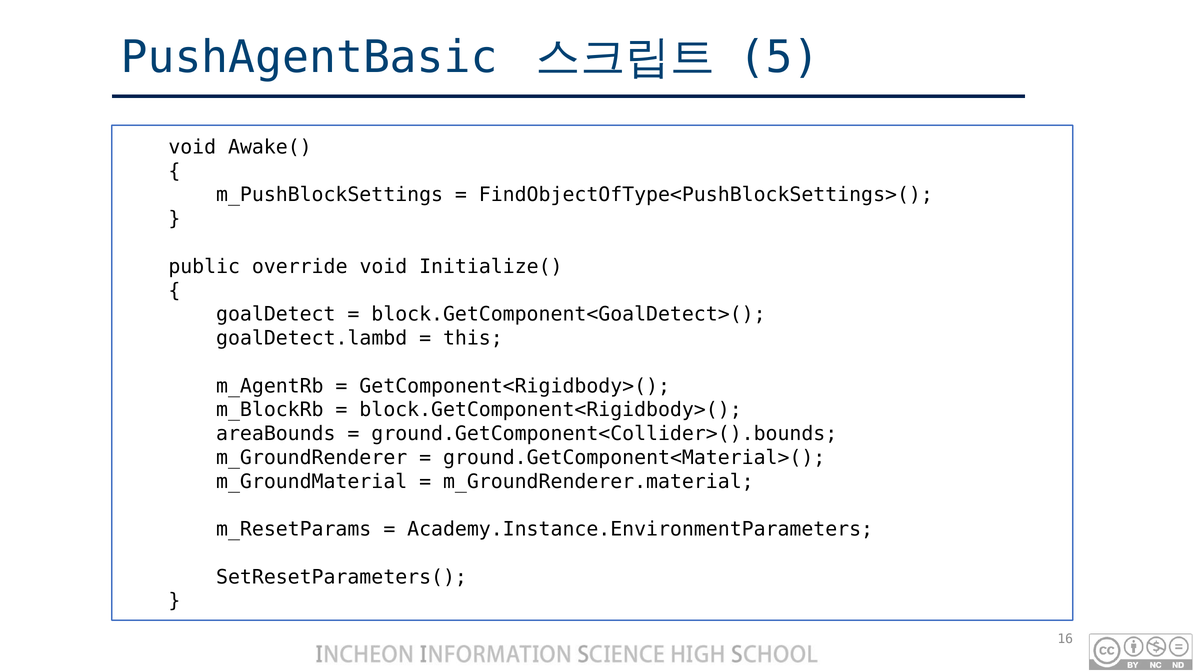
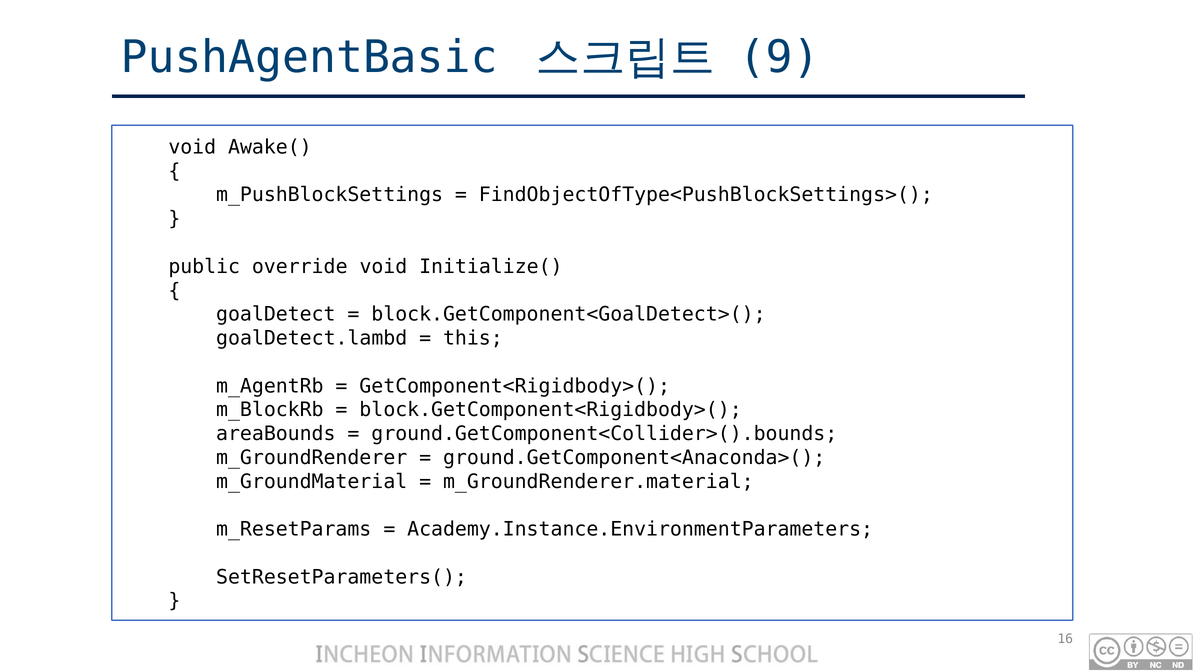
5: 5 -> 9 (779, 58)
ground.GetComponent<Material>(: ground.GetComponent<Material>( -> ground.GetComponent<Anaconda>( (634, 457)
